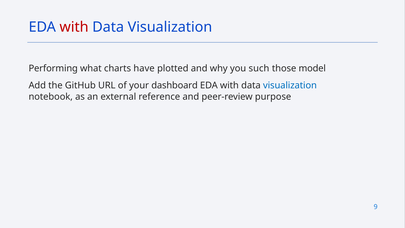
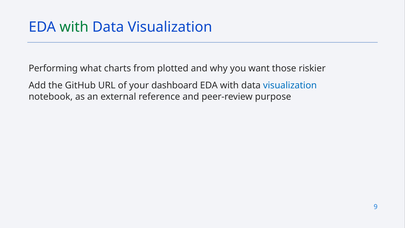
with colour: red -> green (74, 27)
have: have -> from (144, 68)
such: such -> want (259, 68)
model: model -> riskier (312, 68)
